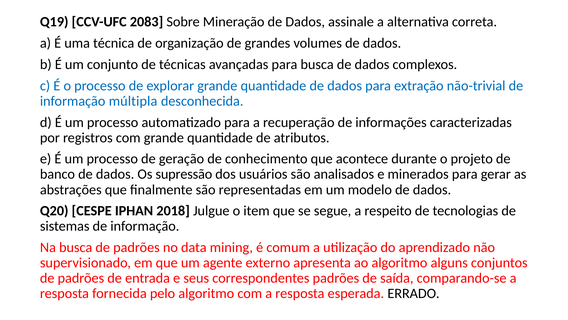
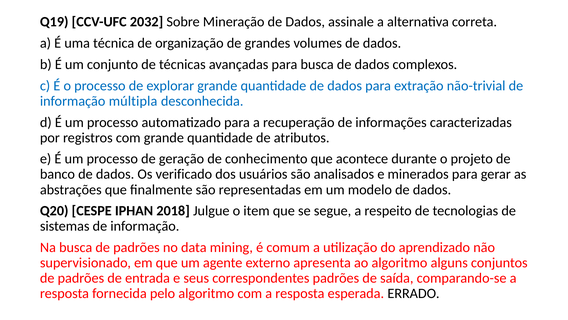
2083: 2083 -> 2032 (147, 22)
supressão: supressão -> verificado (184, 174)
